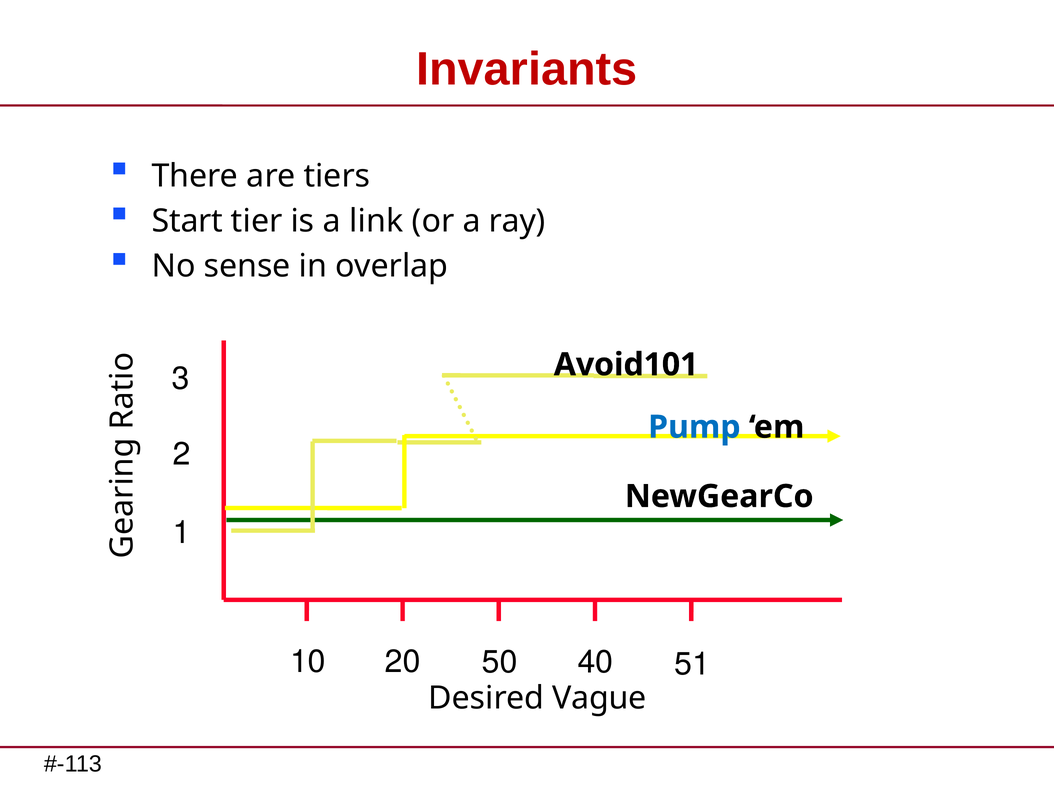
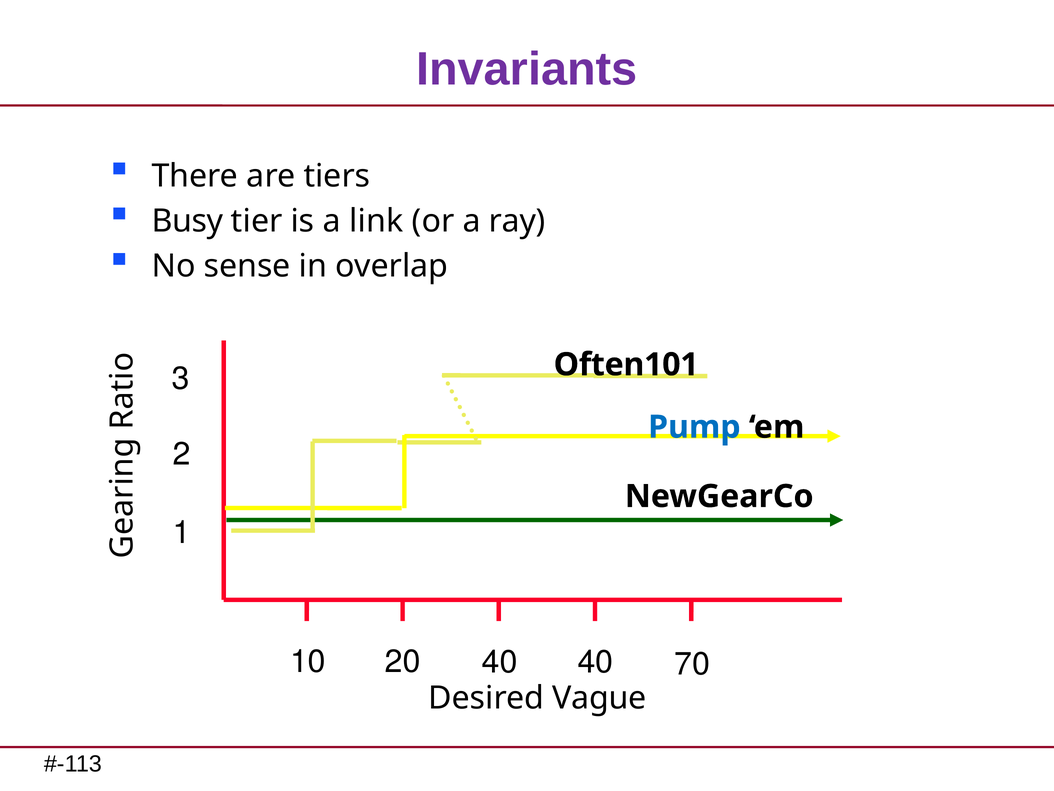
Invariants colour: red -> purple (527, 69)
Start: Start -> Busy (187, 221)
Avoid101: Avoid101 -> Often101 (626, 364)
20 50: 50 -> 40 (500, 662)
51: 51 -> 70 (692, 663)
